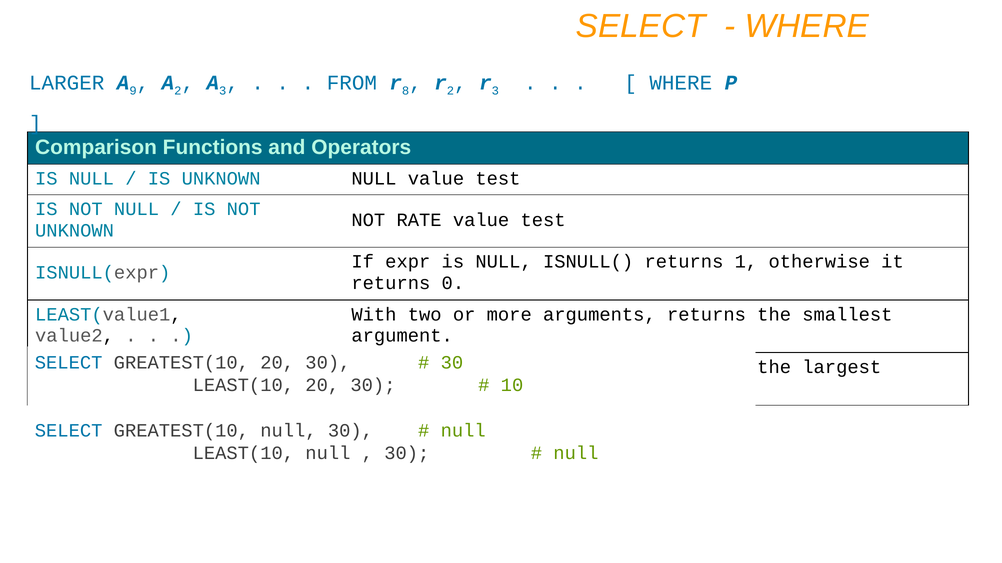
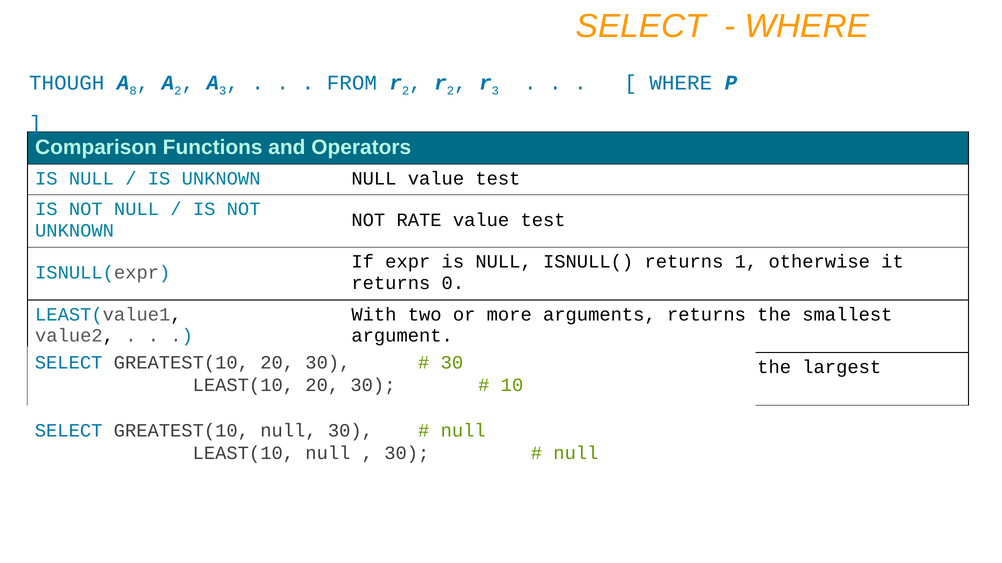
LARGER: LARGER -> THOUGH (67, 83)
9: 9 -> 8 (133, 91)
8: 8 -> 2 (406, 91)
